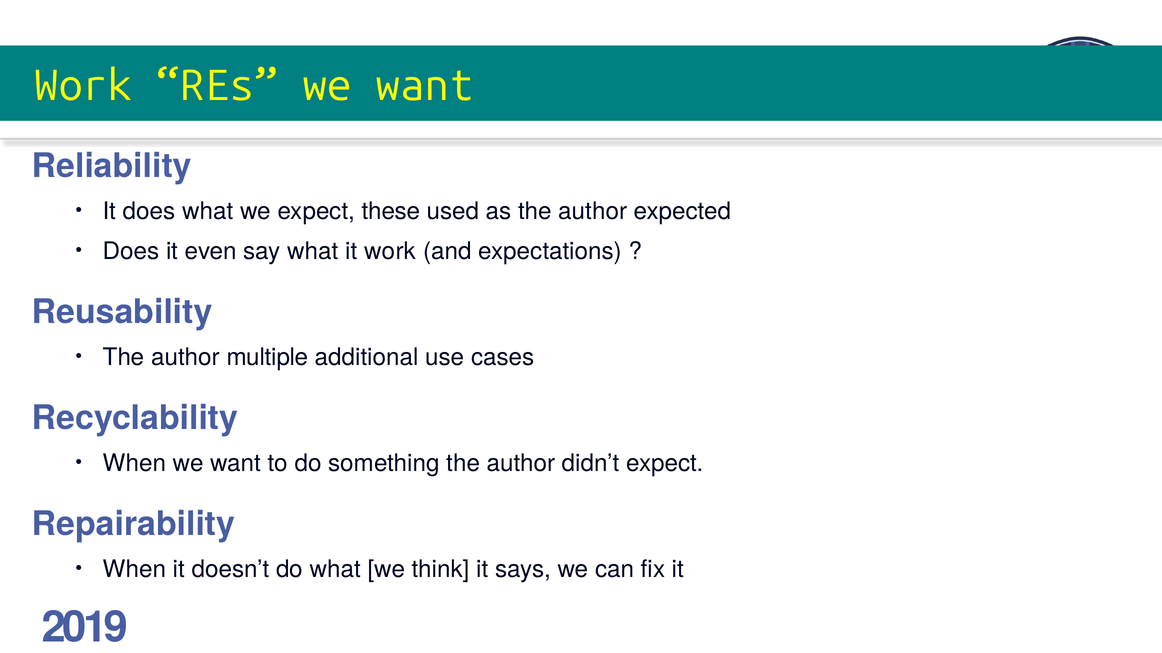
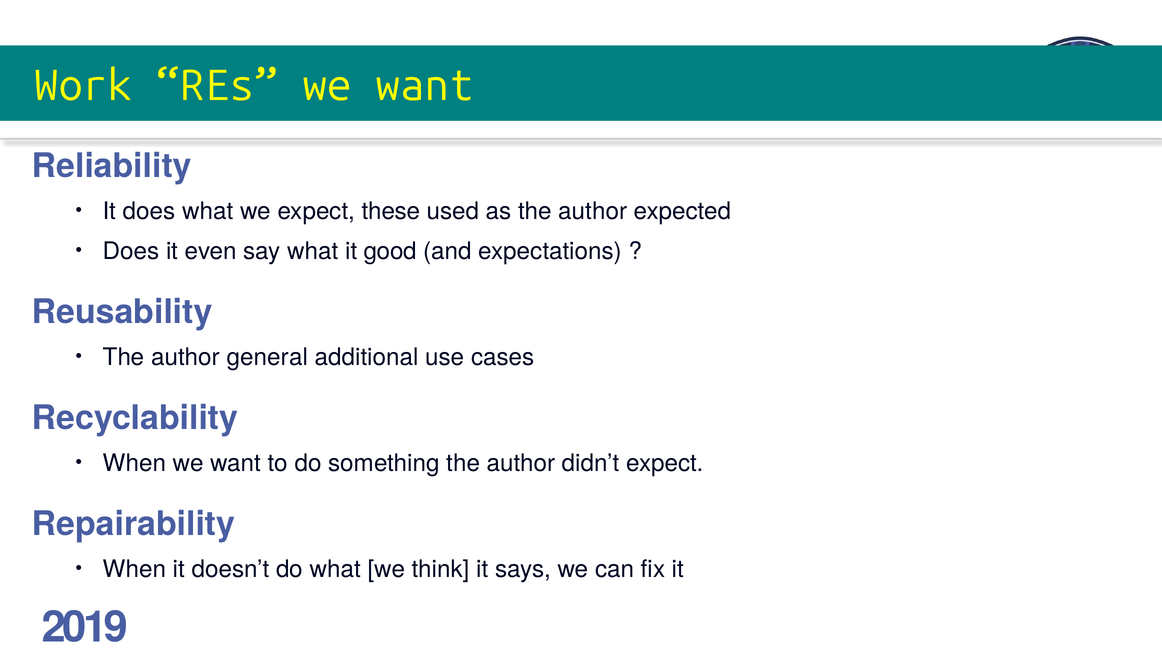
what it work: work -> good (390, 251)
multiple: multiple -> general (267, 358)
